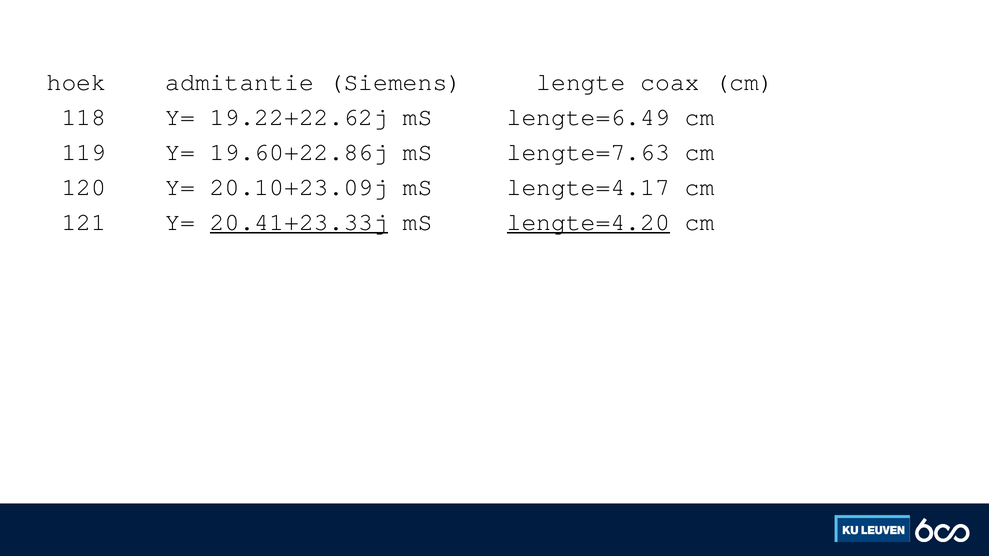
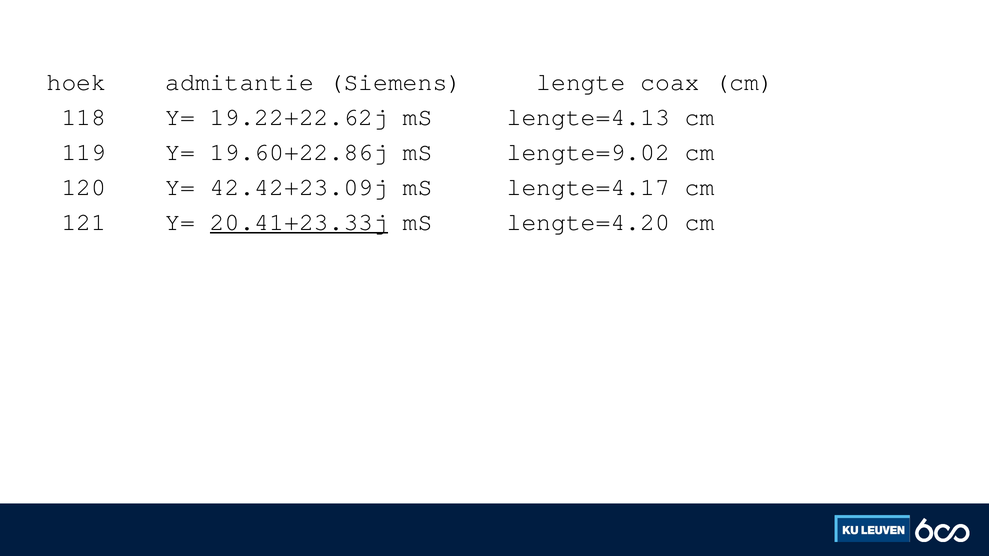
lengte=6.49: lengte=6.49 -> lengte=4.13 (588, 117)
lengte=7.63: lengte=7.63 -> lengte=9.02 (588, 152)
20.10+23.09j: 20.10+23.09j -> 42.42+23.09j (299, 187)
lengte=4.20 underline: present -> none (588, 222)
